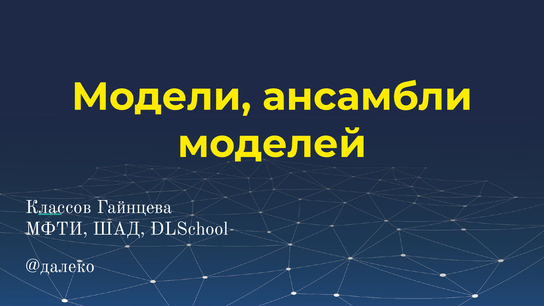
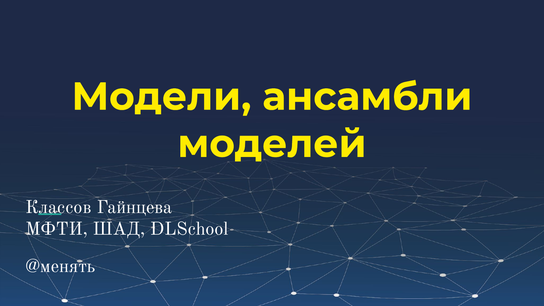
@далеко: @далеко -> @менять (60, 266)
